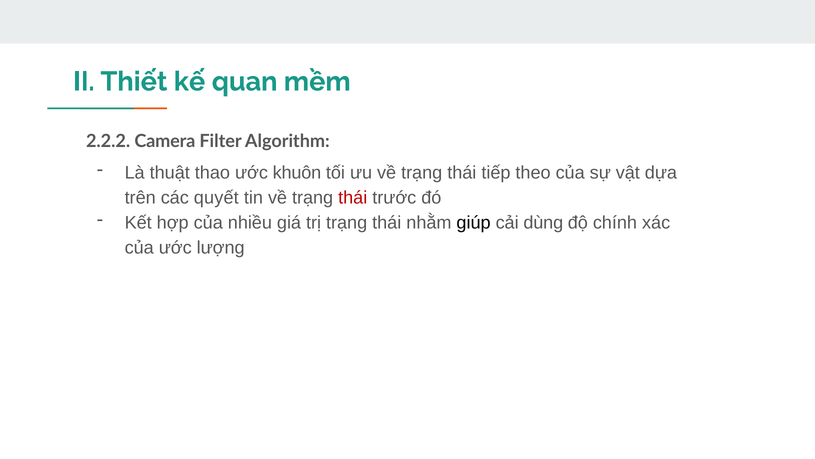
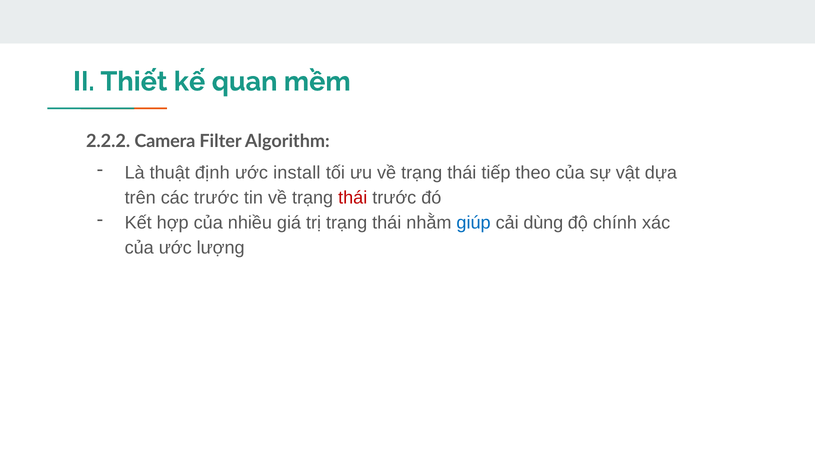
thao: thao -> định (212, 173)
khuôn: khuôn -> install (297, 173)
các quyết: quyết -> trước (216, 198)
giúp colour: black -> blue (474, 222)
